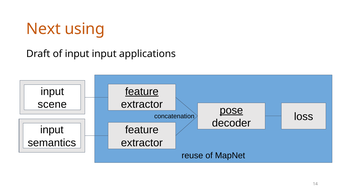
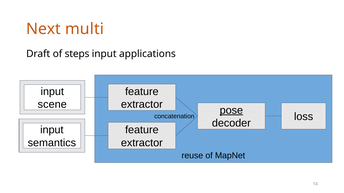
using: using -> multi (85, 29)
of input: input -> steps (77, 54)
feature underline: present -> none (142, 92)
